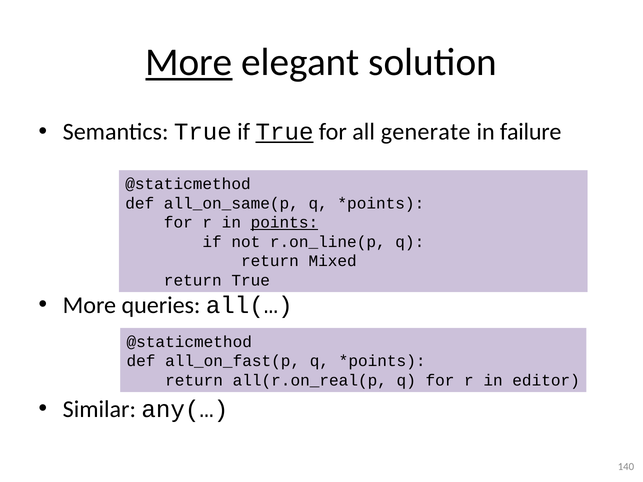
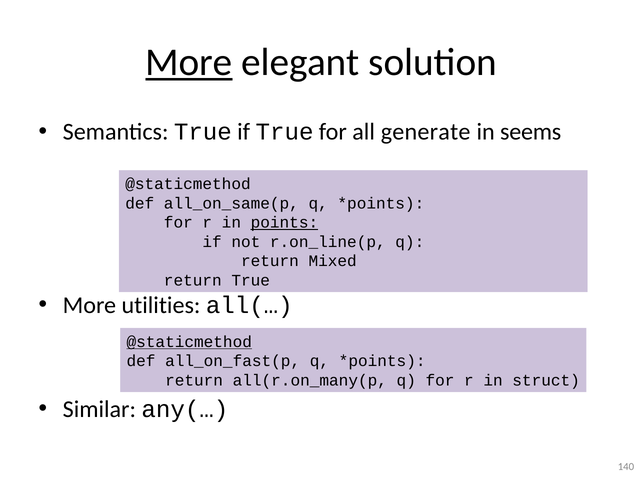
True underline: present -> none (285, 132)
failure: failure -> seems (531, 132)
queries: queries -> utilities (161, 305)
@staticmethod underline: none -> present (189, 342)
all(r.on_real(p: all(r.on_real(p -> all(r.on_many(p (310, 381)
editor: editor -> struct (546, 381)
